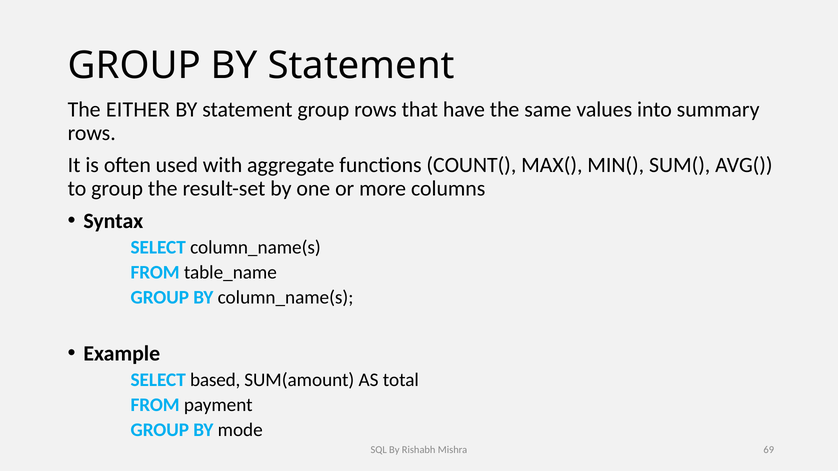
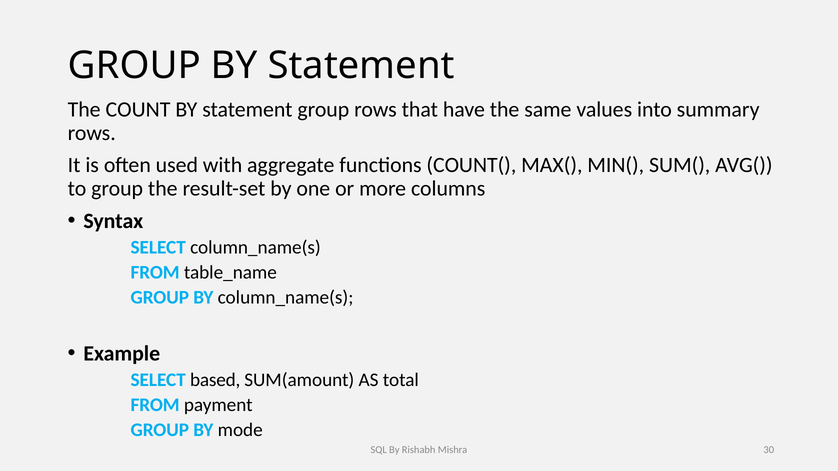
EITHER: EITHER -> COUNT (138, 109)
69: 69 -> 30 (769, 450)
